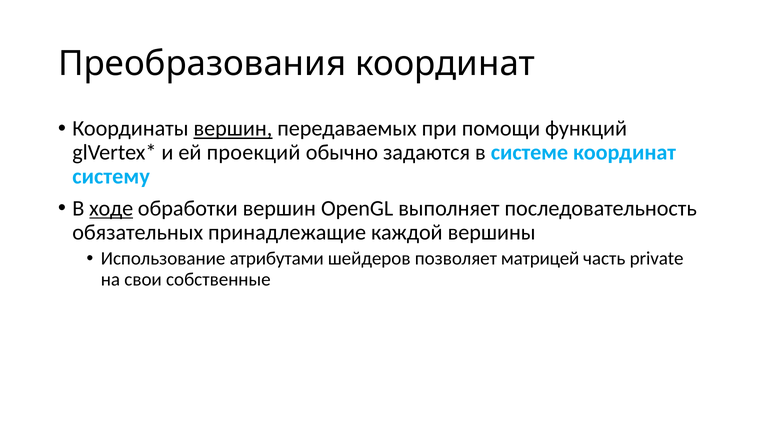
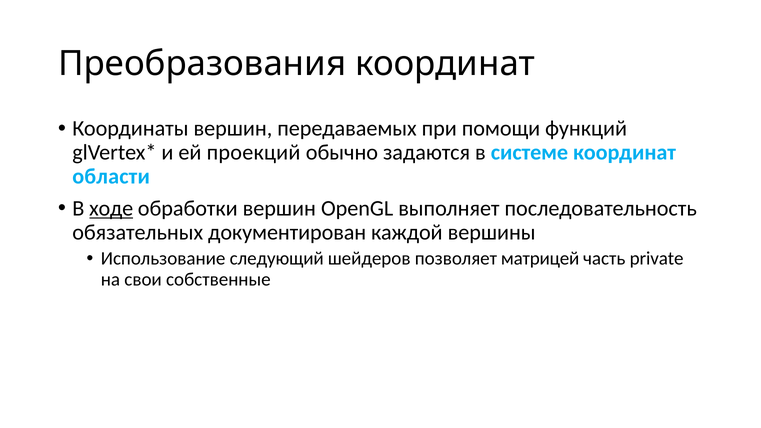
вершин underline: present -> none (233, 129)
систему: систему -> области (111, 177)
принадлежащие: принадлежащие -> документирован (287, 232)
атрибутами: атрибутами -> следующий (277, 259)
